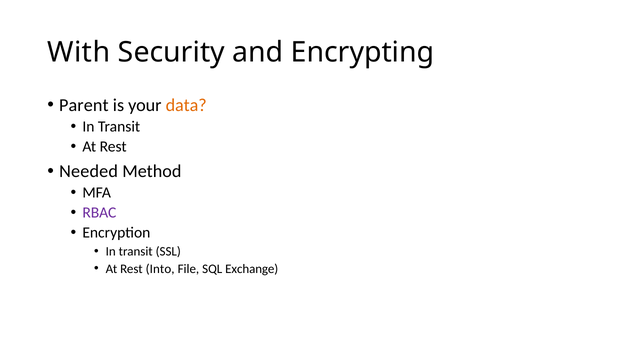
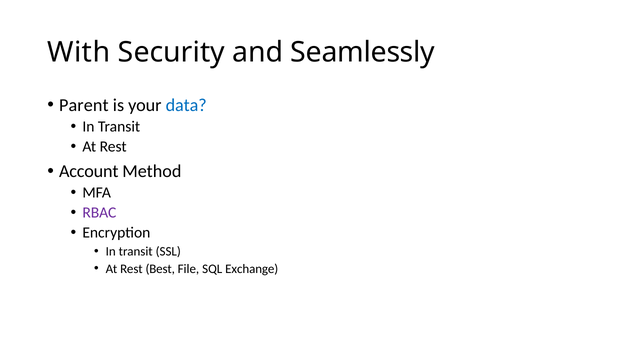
Encrypting: Encrypting -> Seamlessly (363, 52)
data colour: orange -> blue (186, 105)
Needed: Needed -> Account (89, 171)
Into: Into -> Best (160, 269)
